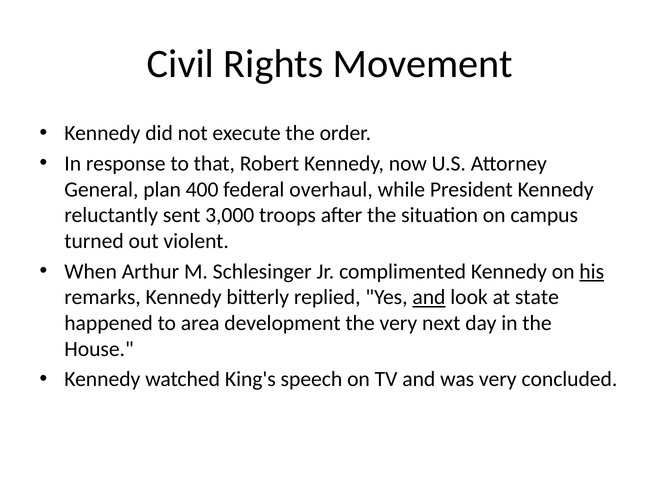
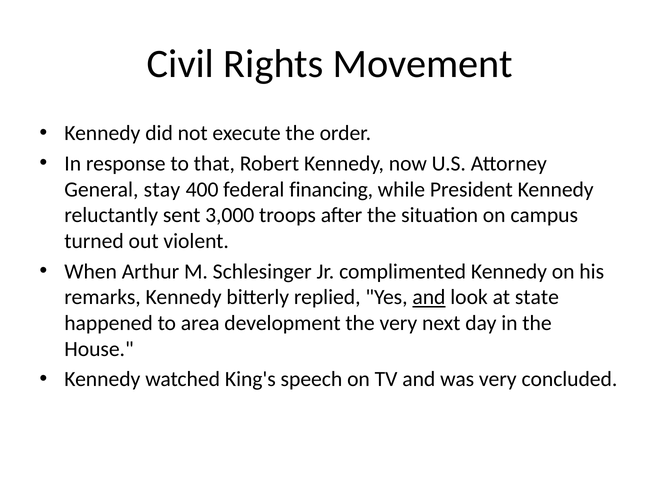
plan: plan -> stay (162, 189)
overhaul: overhaul -> financing (331, 189)
his underline: present -> none (592, 271)
